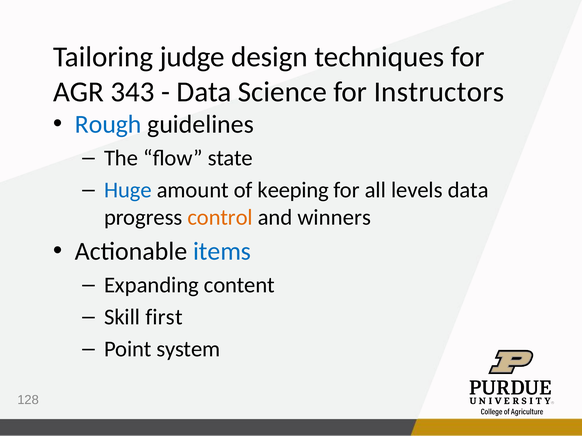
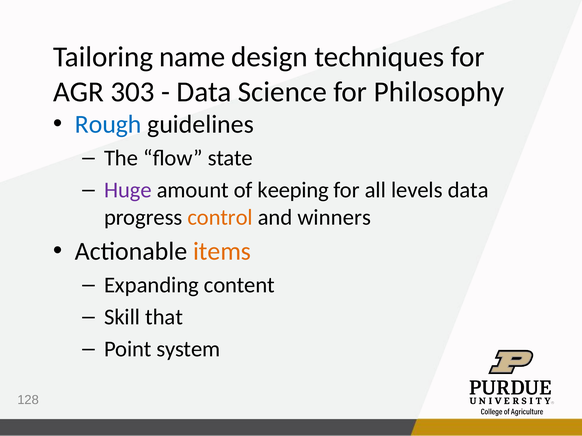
judge: judge -> name (192, 57)
343: 343 -> 303 (132, 92)
Instructors: Instructors -> Philosophy (439, 92)
Huge colour: blue -> purple (128, 190)
items colour: blue -> orange (222, 252)
first: first -> that (164, 318)
